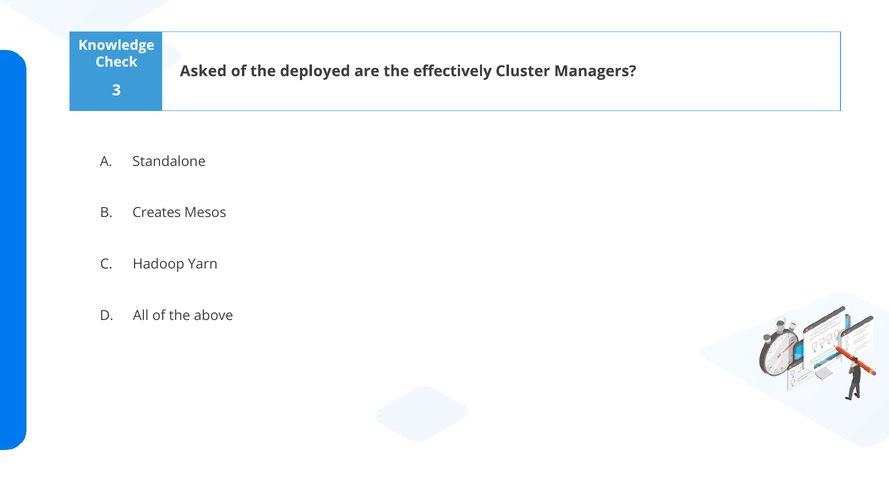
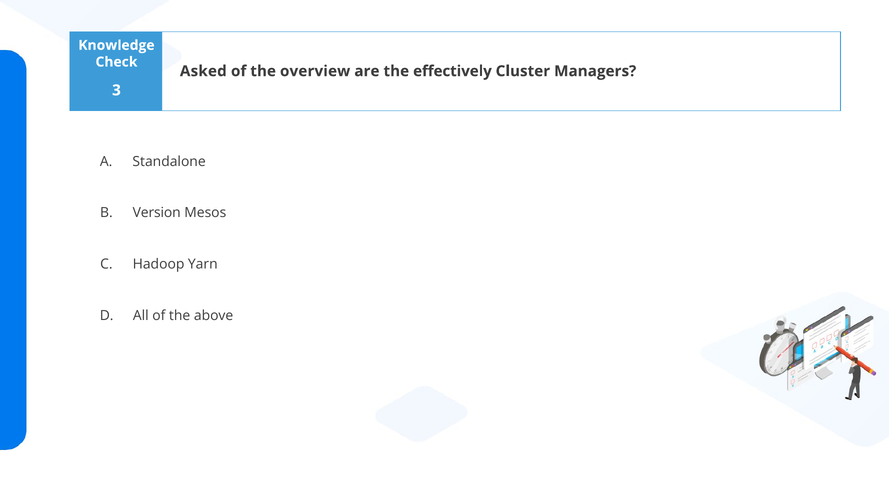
deployed: deployed -> overview (315, 71)
Creates: Creates -> Version (157, 213)
